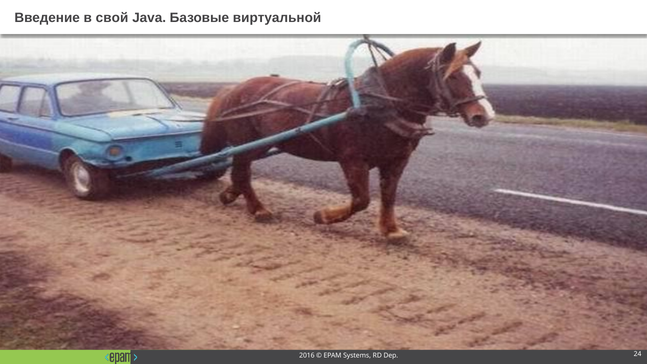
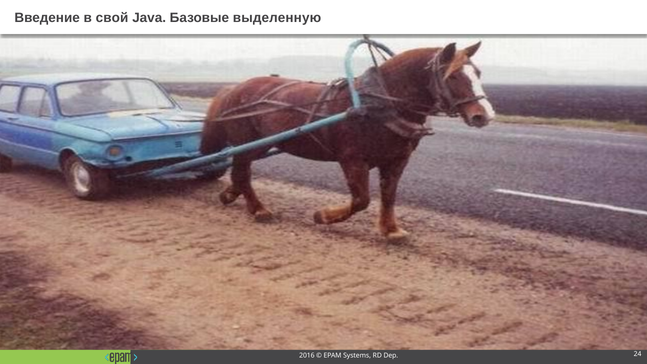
виртуальной: виртуальной -> выделенную (277, 18)
